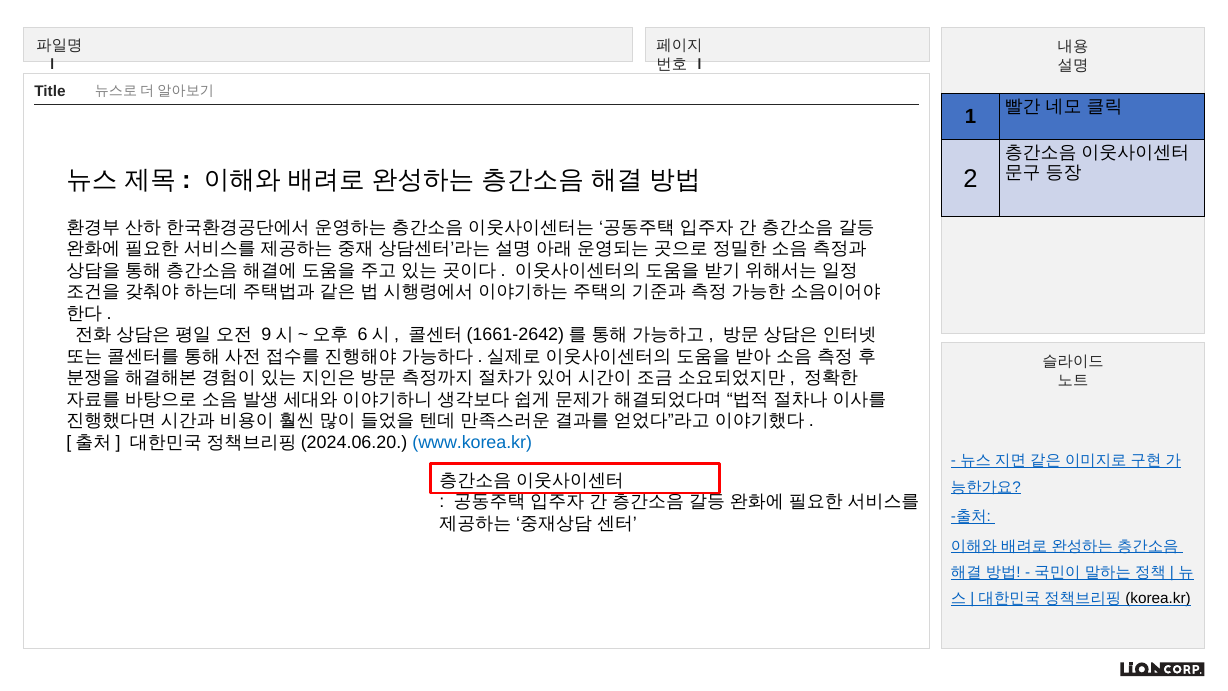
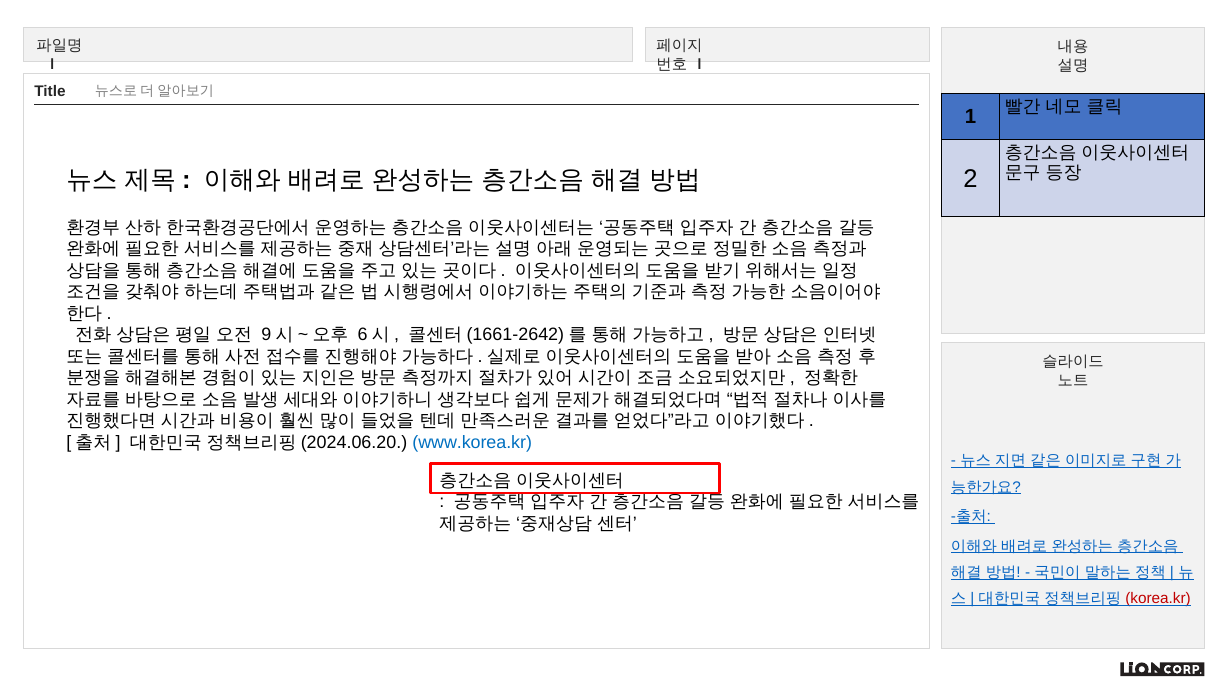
korea.kr colour: black -> red (1158, 599)
